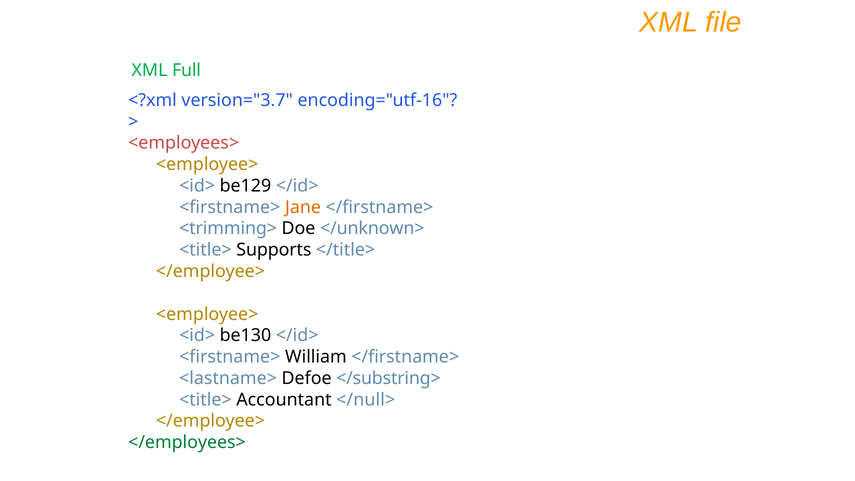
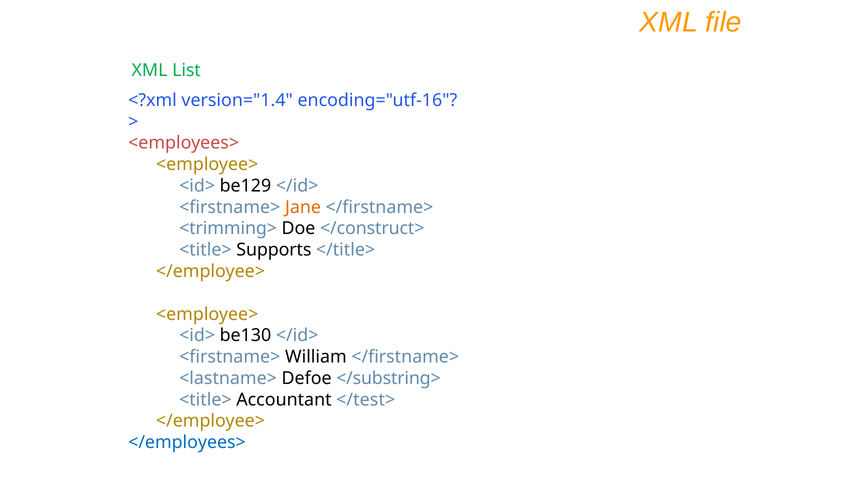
Full: Full -> List (186, 70)
version="3.7: version="3.7 -> version="1.4 (237, 100)
</unknown>: </unknown> -> </construct> (372, 229)
</null>: </null> -> </test> (366, 400)
</employees> colour: green -> blue (187, 442)
